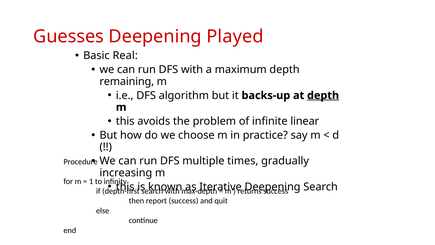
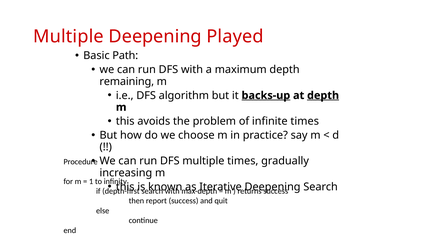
Guesses: Guesses -> Multiple (68, 37)
Real: Real -> Path (125, 56)
backs-up underline: none -> present (266, 95)
infinite linear: linear -> times (305, 121)
